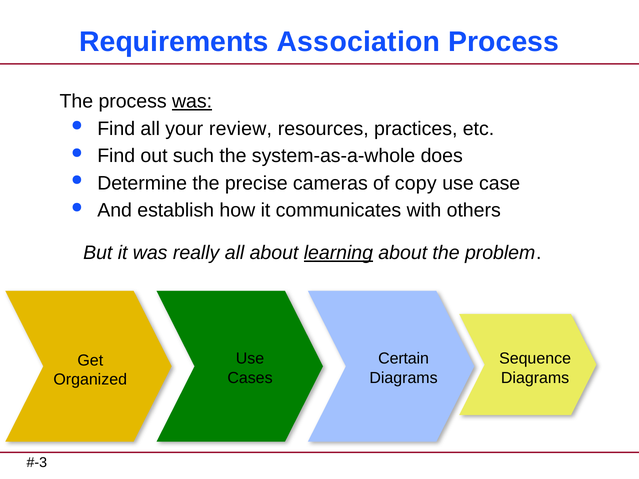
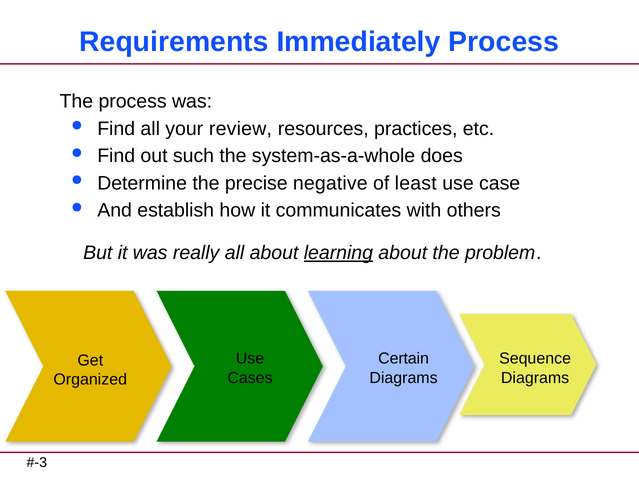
Association: Association -> Immediately (359, 42)
was underline: present -> none (192, 101)
cameras: cameras -> negative (330, 183)
copy: copy -> least (416, 183)
